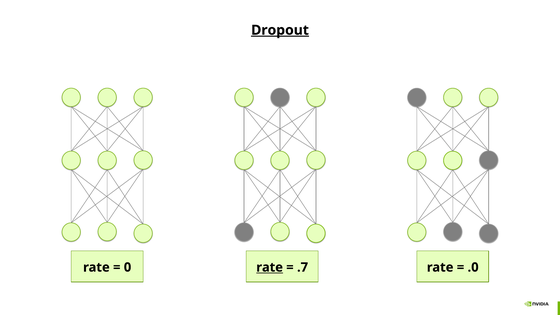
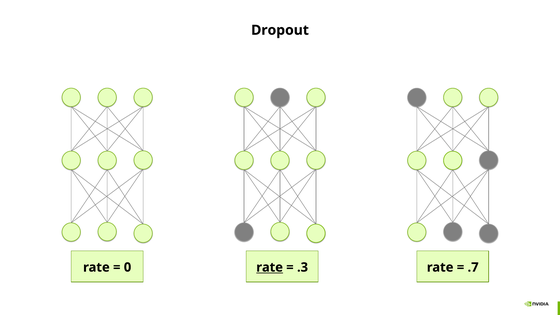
Dropout underline: present -> none (280, 30)
.7: .7 -> .3 (303, 267)
.0: .0 -> .7 (473, 267)
